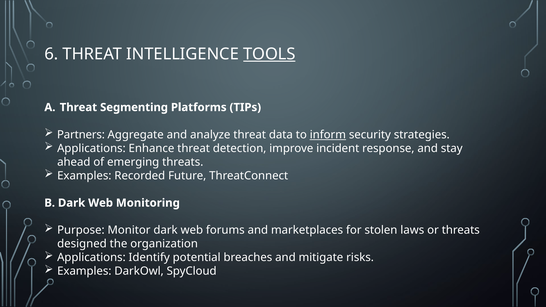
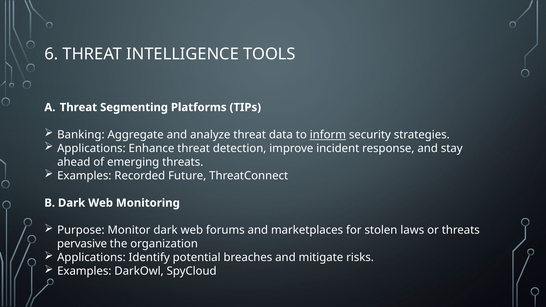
TOOLS underline: present -> none (269, 54)
Partners: Partners -> Banking (81, 135)
designed: designed -> pervasive (82, 244)
